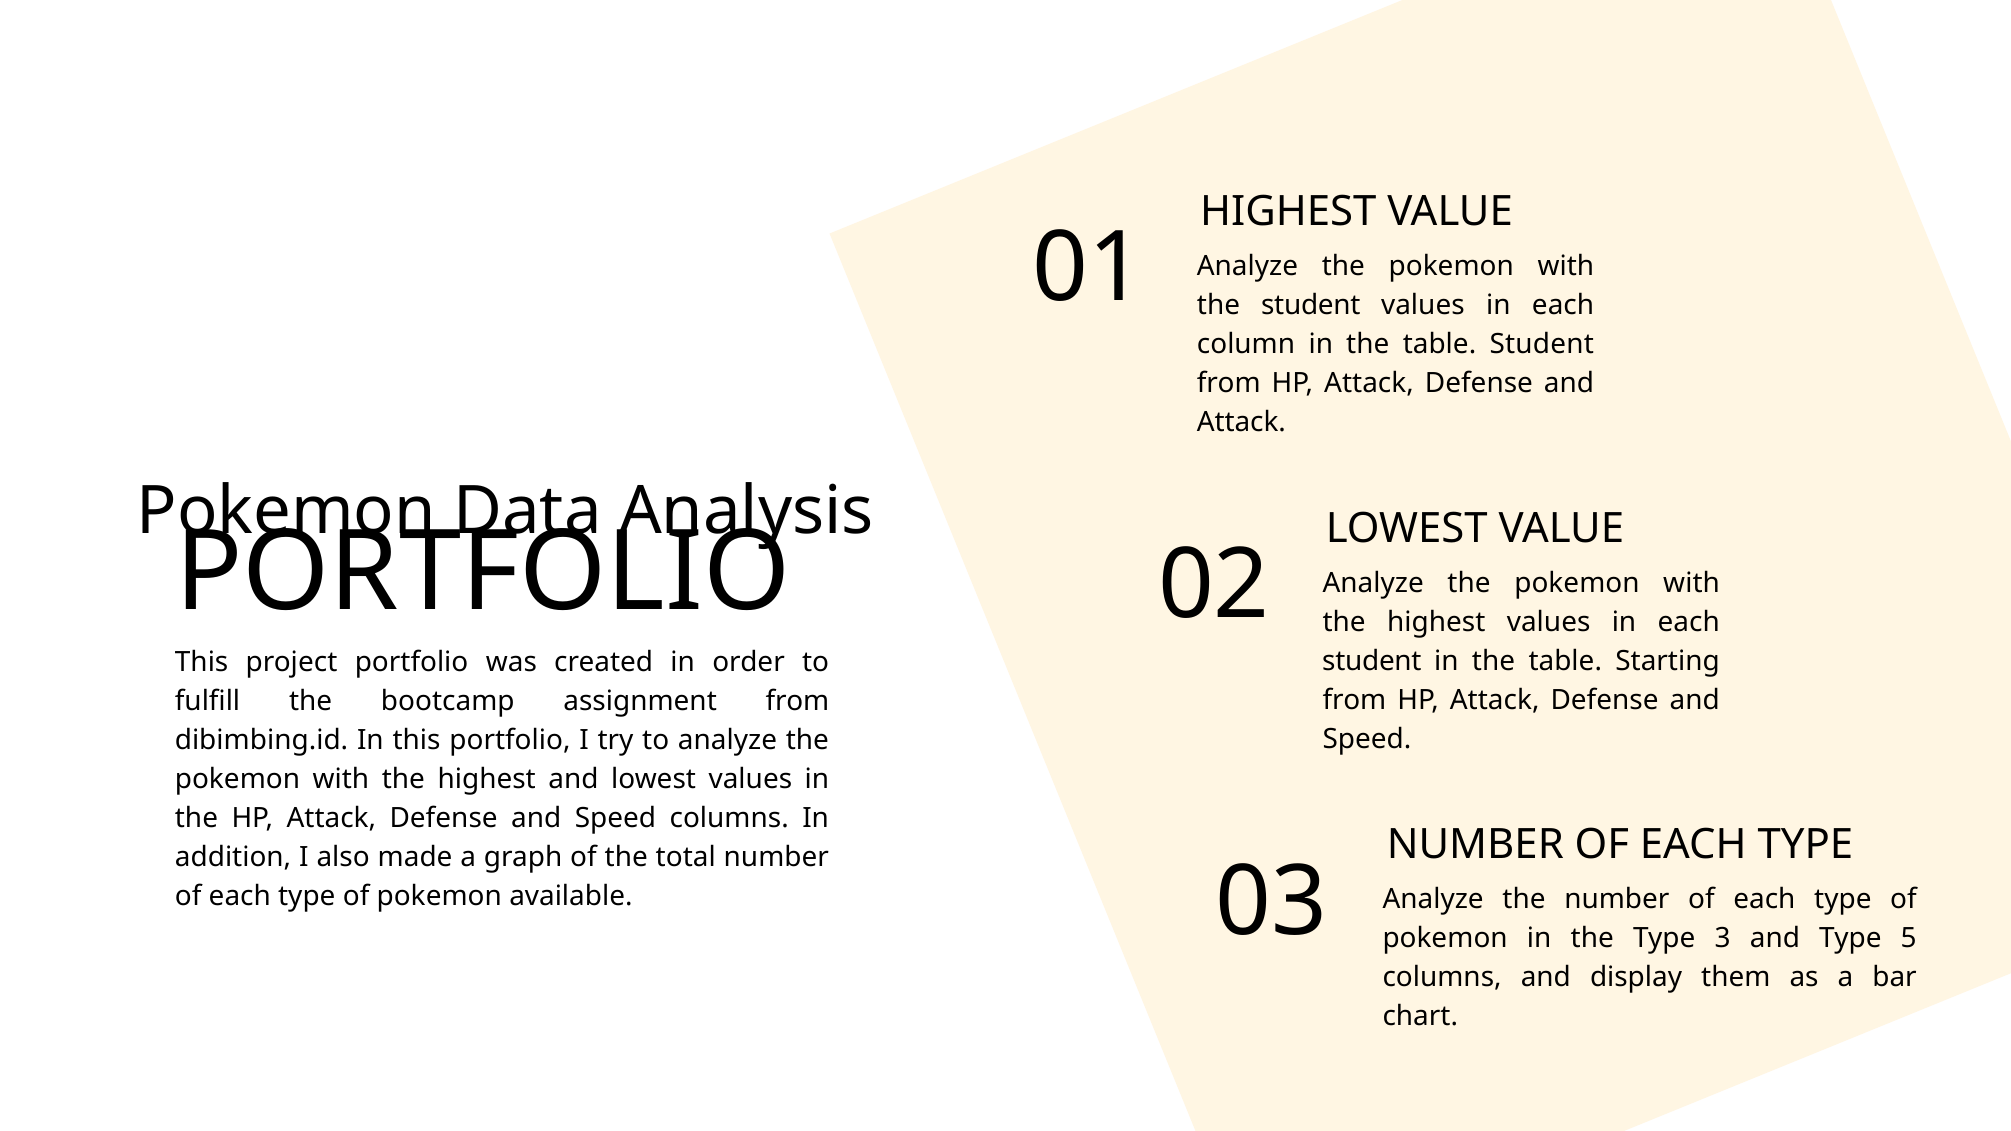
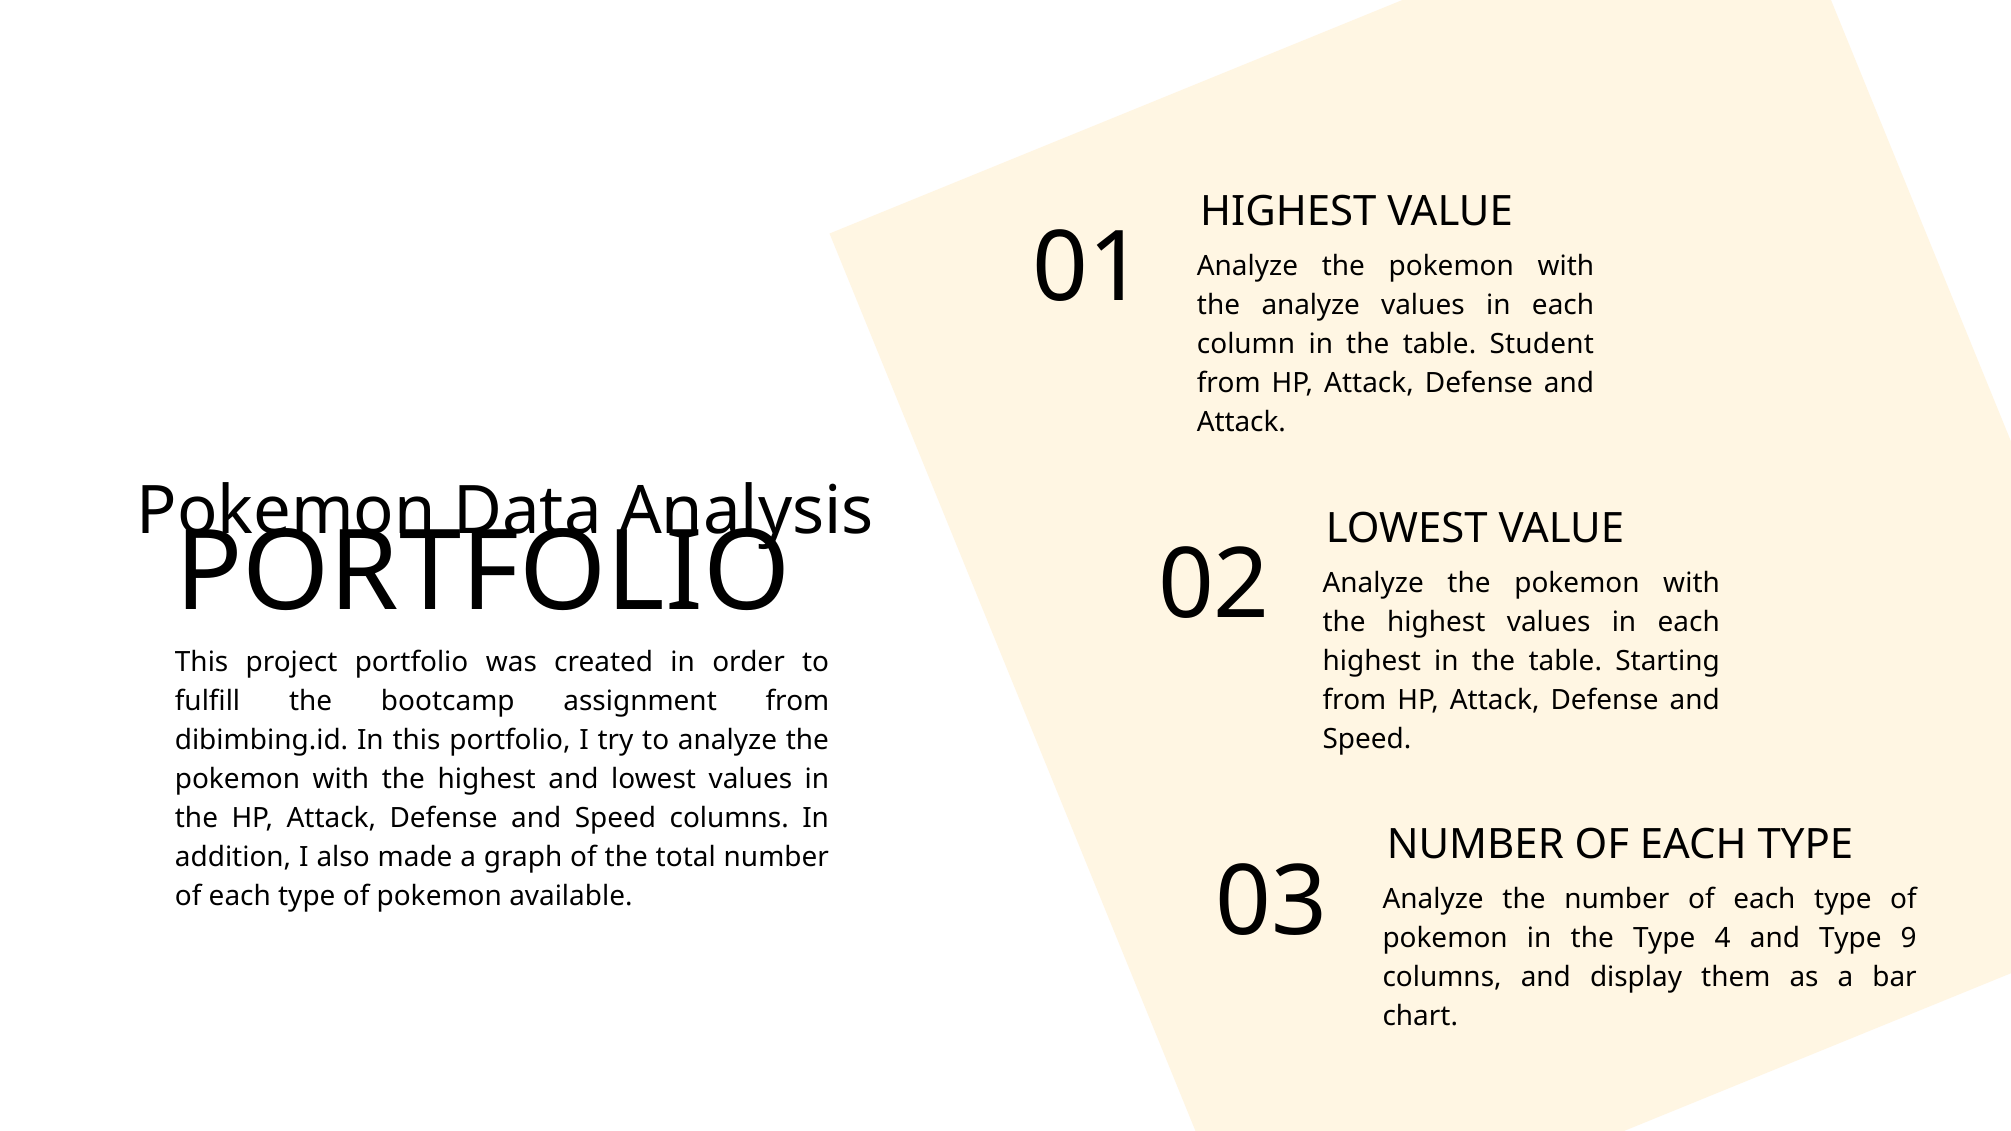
the student: student -> analyze (1311, 305)
student: student -> highest (1372, 662)
3: 3 -> 4 (1723, 939)
5: 5 -> 9 (1909, 939)
